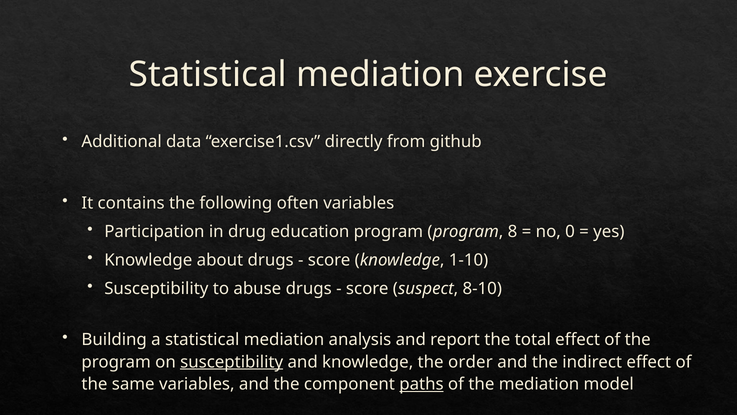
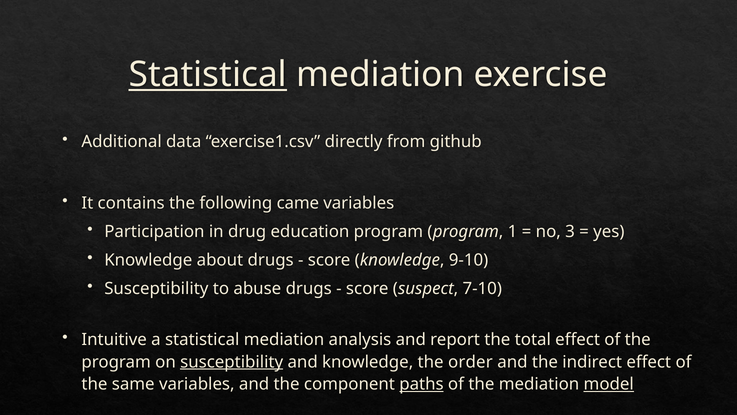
Statistical underline: none -> present (208, 75)
often: often -> came (298, 203)
8: 8 -> 1 (513, 231)
0: 0 -> 3 (570, 231)
1-10: 1-10 -> 9-10 (469, 260)
8-10: 8-10 -> 7-10 (482, 288)
Building: Building -> Intuitive (114, 339)
model underline: none -> present (609, 384)
